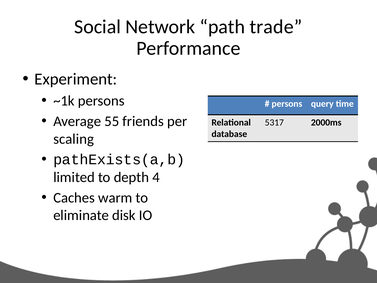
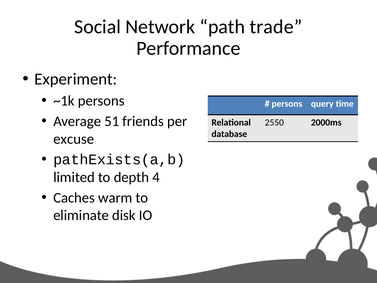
55: 55 -> 51 (112, 121)
5317: 5317 -> 2550 (274, 122)
scaling: scaling -> excuse (74, 139)
